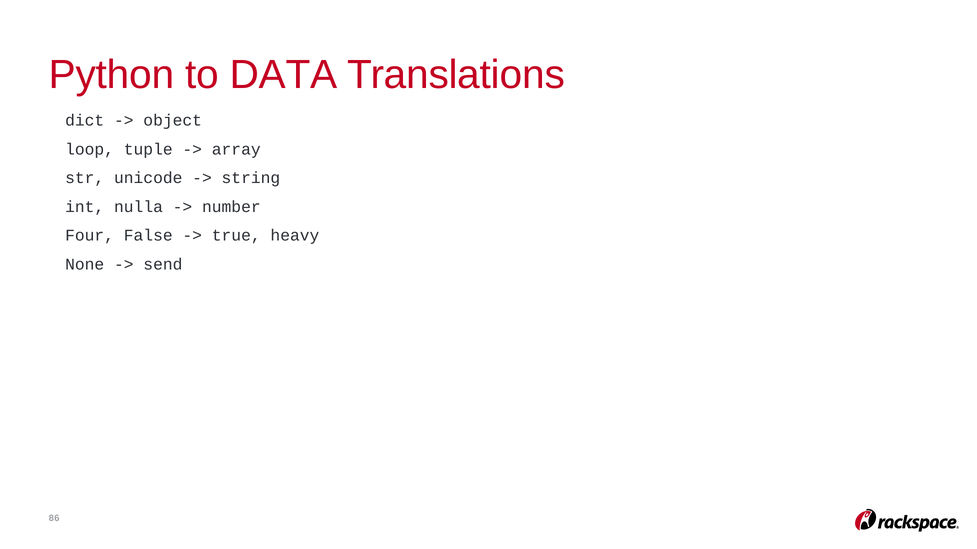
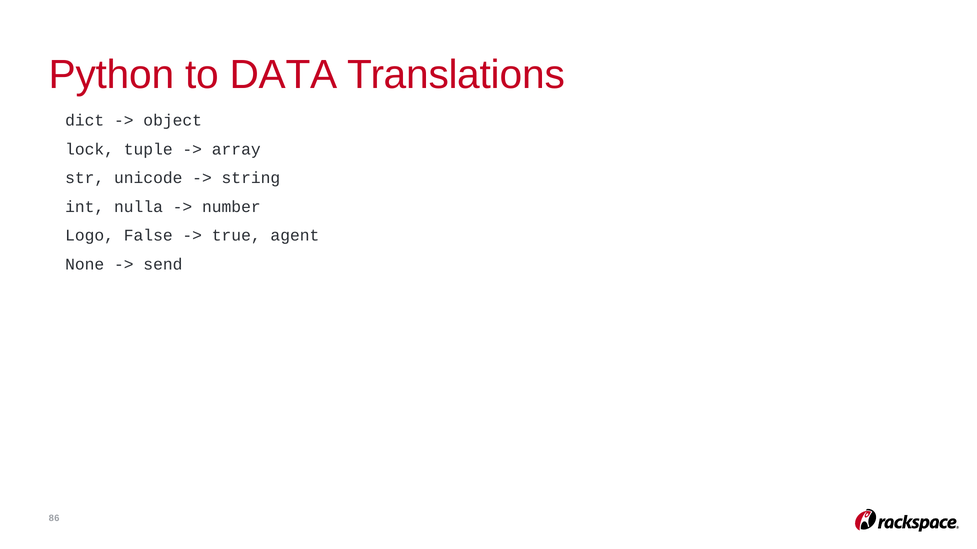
loop: loop -> lock (90, 149)
Four: Four -> Logo (90, 236)
heavy: heavy -> agent (295, 236)
